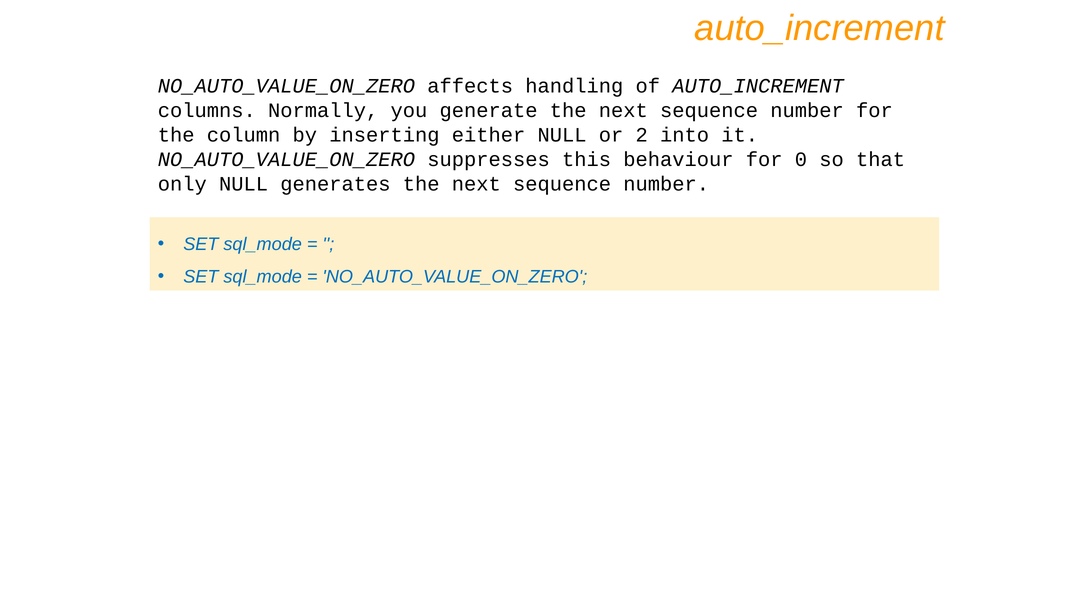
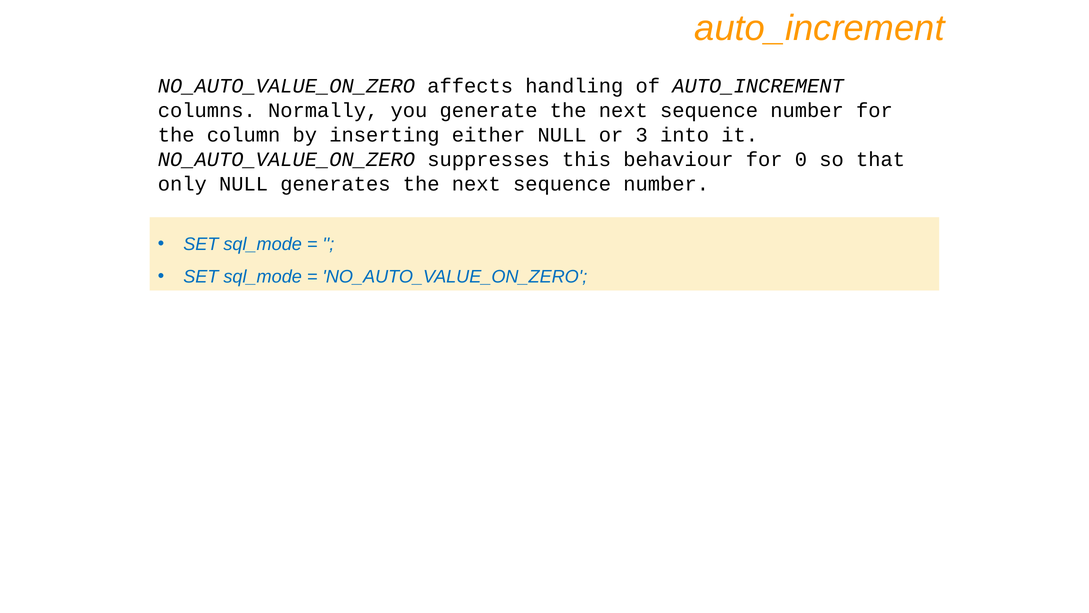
2: 2 -> 3 (642, 135)
